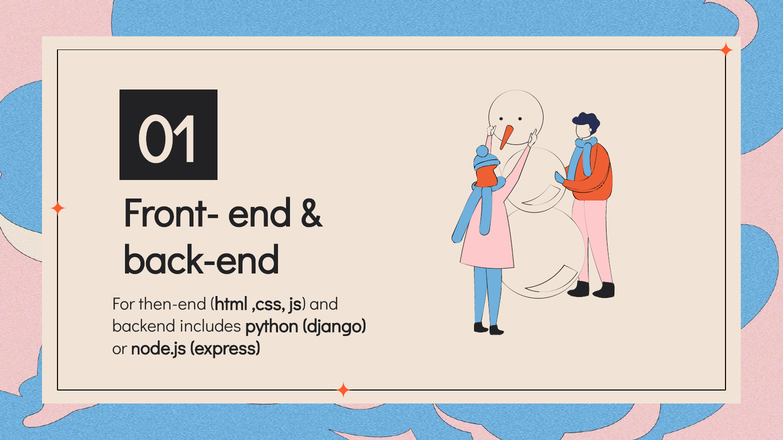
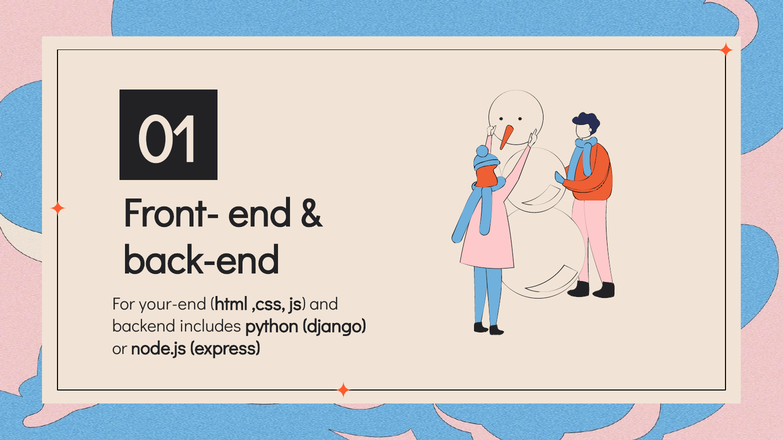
then-end: then-end -> your-end (173, 304)
